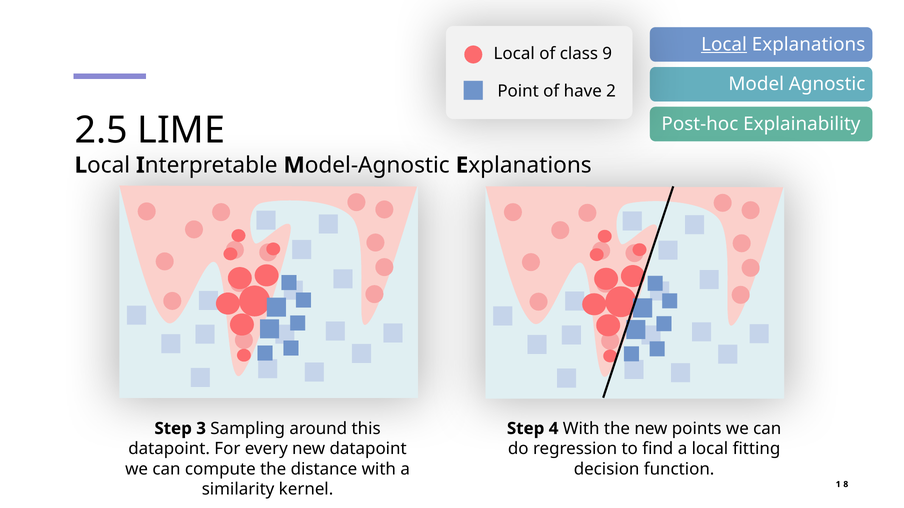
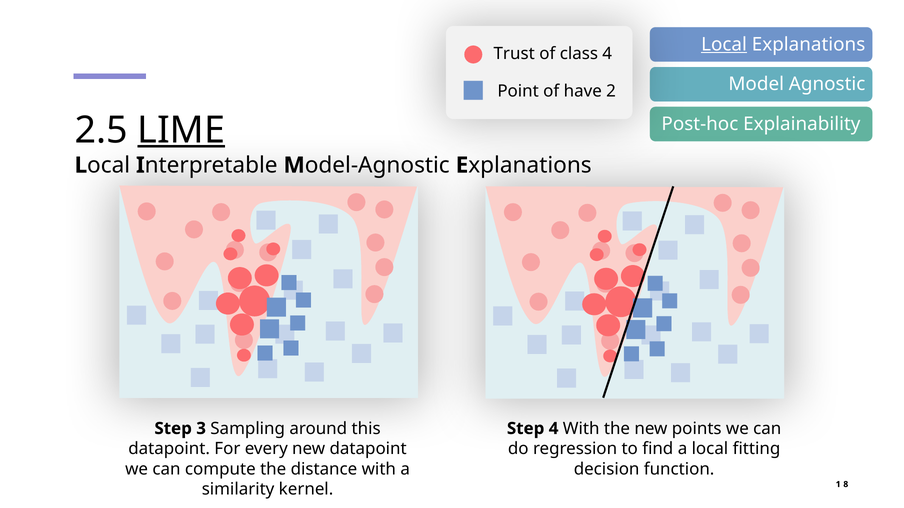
Local: Local -> Trust (514, 54)
class 9: 9 -> 4 (607, 54)
LIME underline: none -> present (181, 130)
